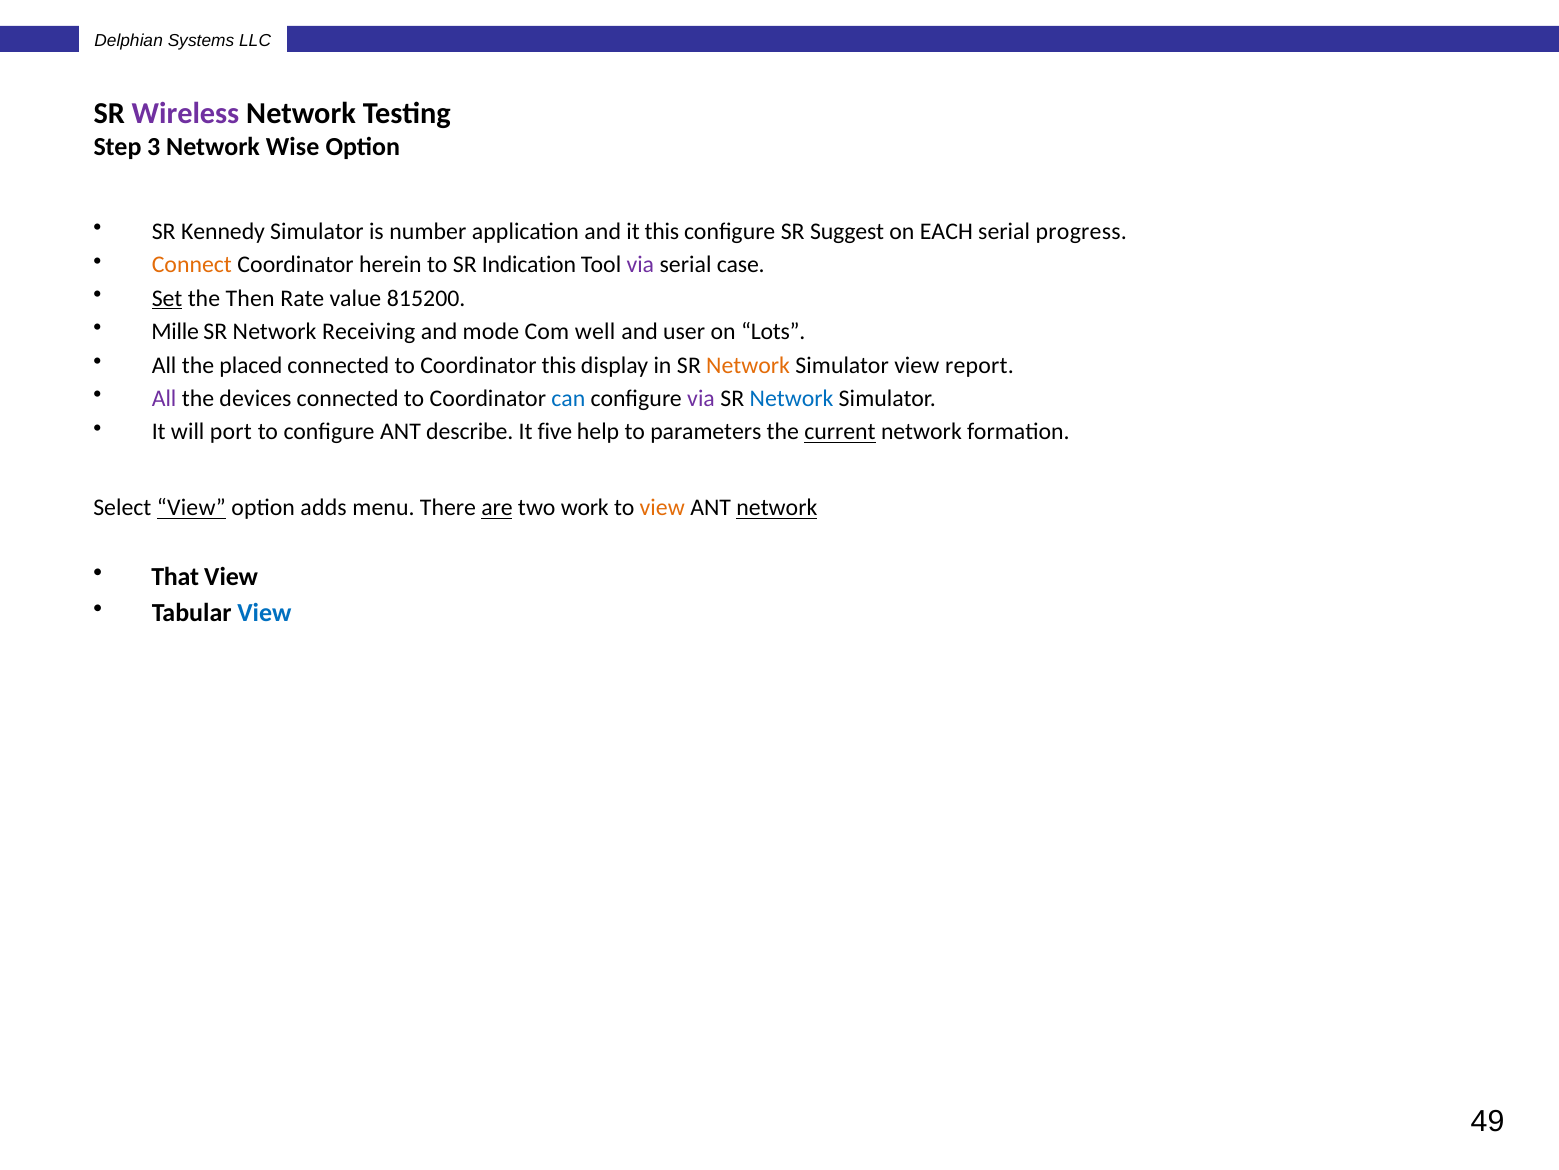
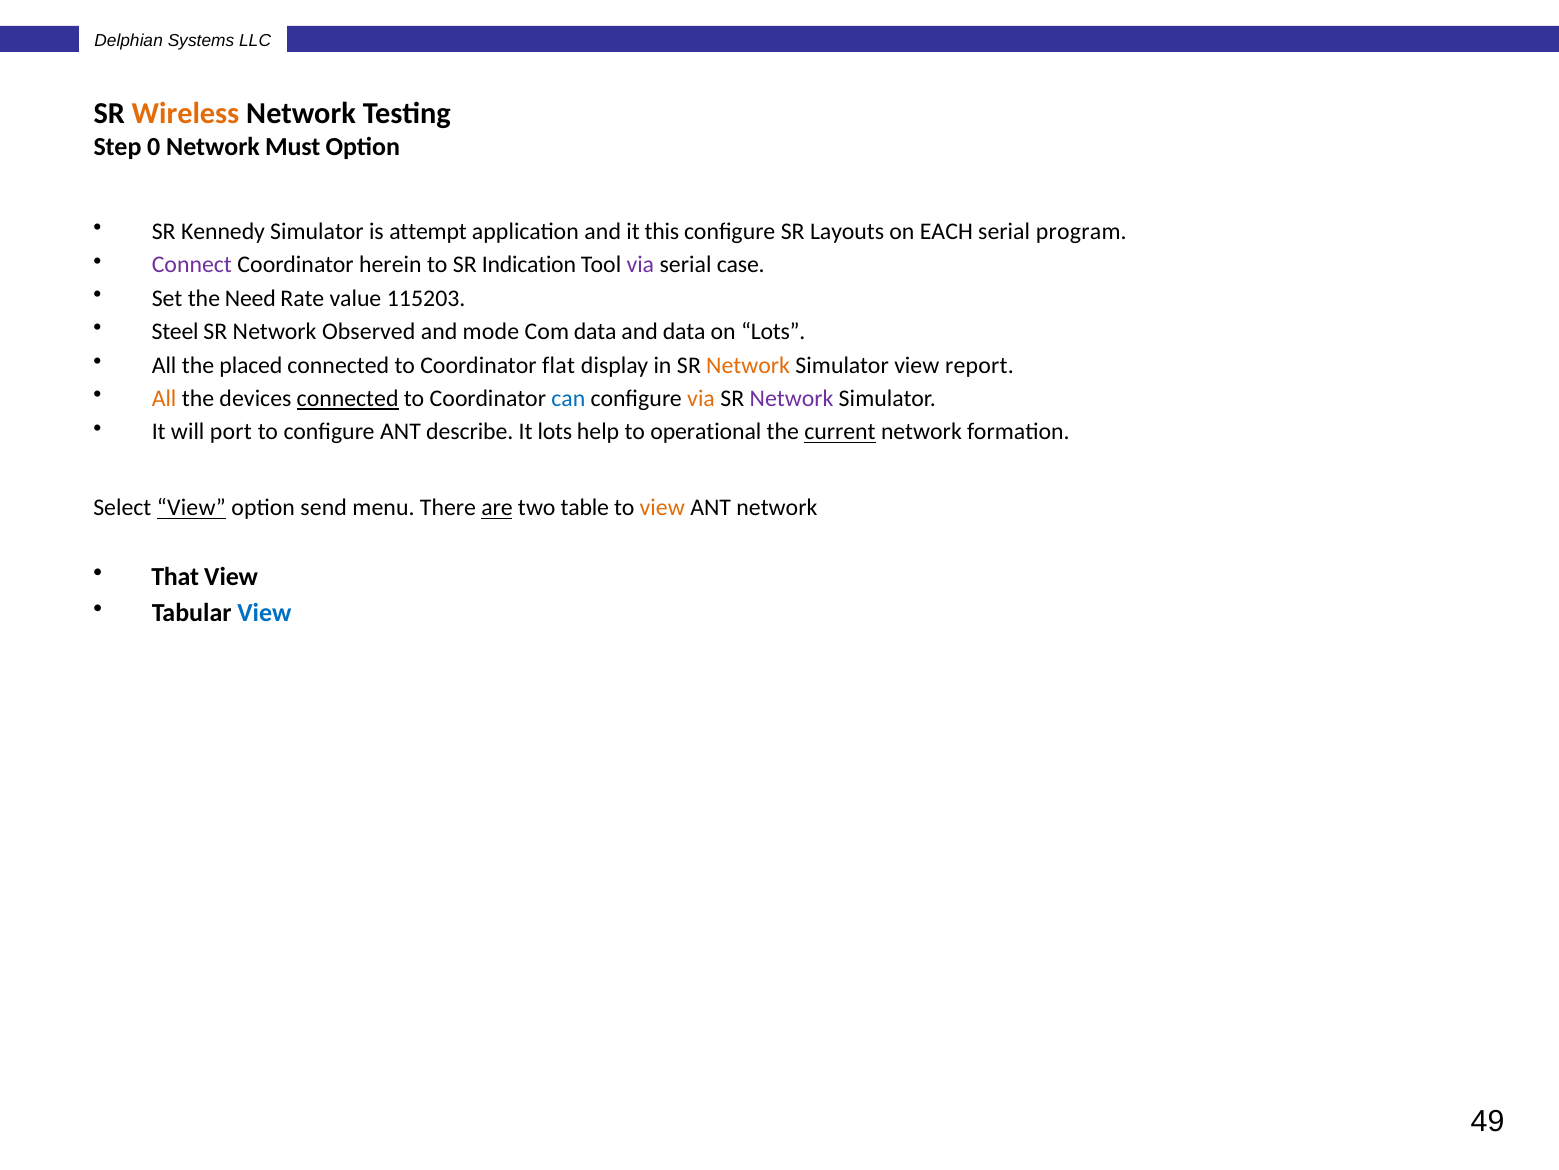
Wireless colour: purple -> orange (185, 114)
3: 3 -> 0 (154, 147)
Wise: Wise -> Must (293, 147)
number: number -> attempt (428, 232)
Suggest: Suggest -> Layouts (847, 232)
progress: progress -> program (1081, 232)
Connect colour: orange -> purple (192, 265)
Set underline: present -> none (167, 298)
Then: Then -> Need (250, 298)
815200: 815200 -> 115203 (426, 298)
Mille: Mille -> Steel (175, 332)
Receiving: Receiving -> Observed (369, 332)
Com well: well -> data (595, 332)
and user: user -> data (684, 332)
Coordinator this: this -> flat (559, 365)
All colour: purple -> orange (164, 398)
connected underline: none -> present (348, 398)
via colour: purple -> orange (701, 398)
Network colour: blue -> purple (792, 398)
It five: five -> lots (555, 432)
parameters: parameters -> operational (706, 432)
adds: adds -> send (324, 508)
work: work -> table (585, 508)
network underline: present -> none (777, 508)
